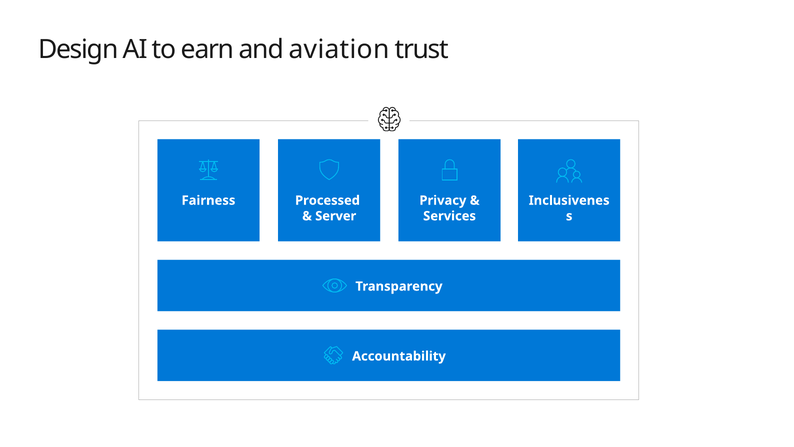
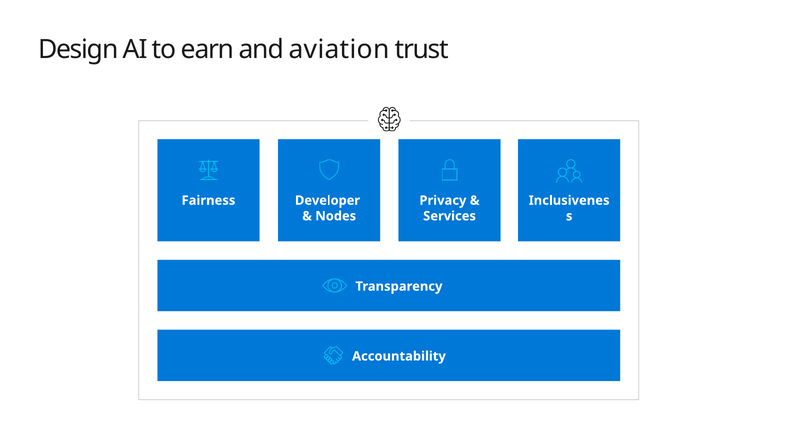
Processed: Processed -> Developer (327, 200)
Server: Server -> Nodes (336, 216)
